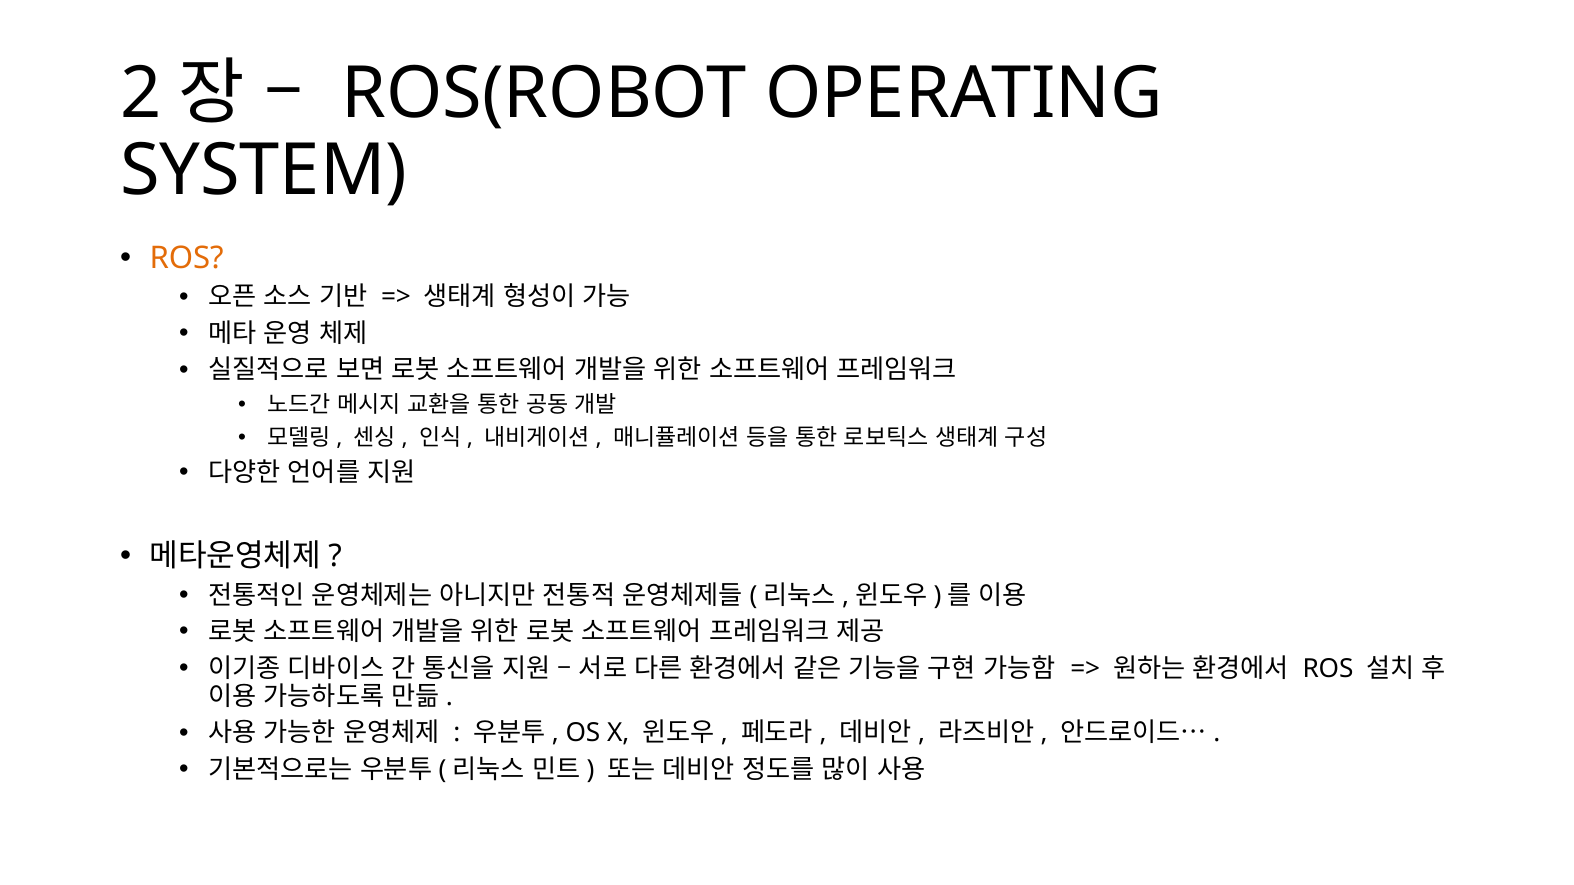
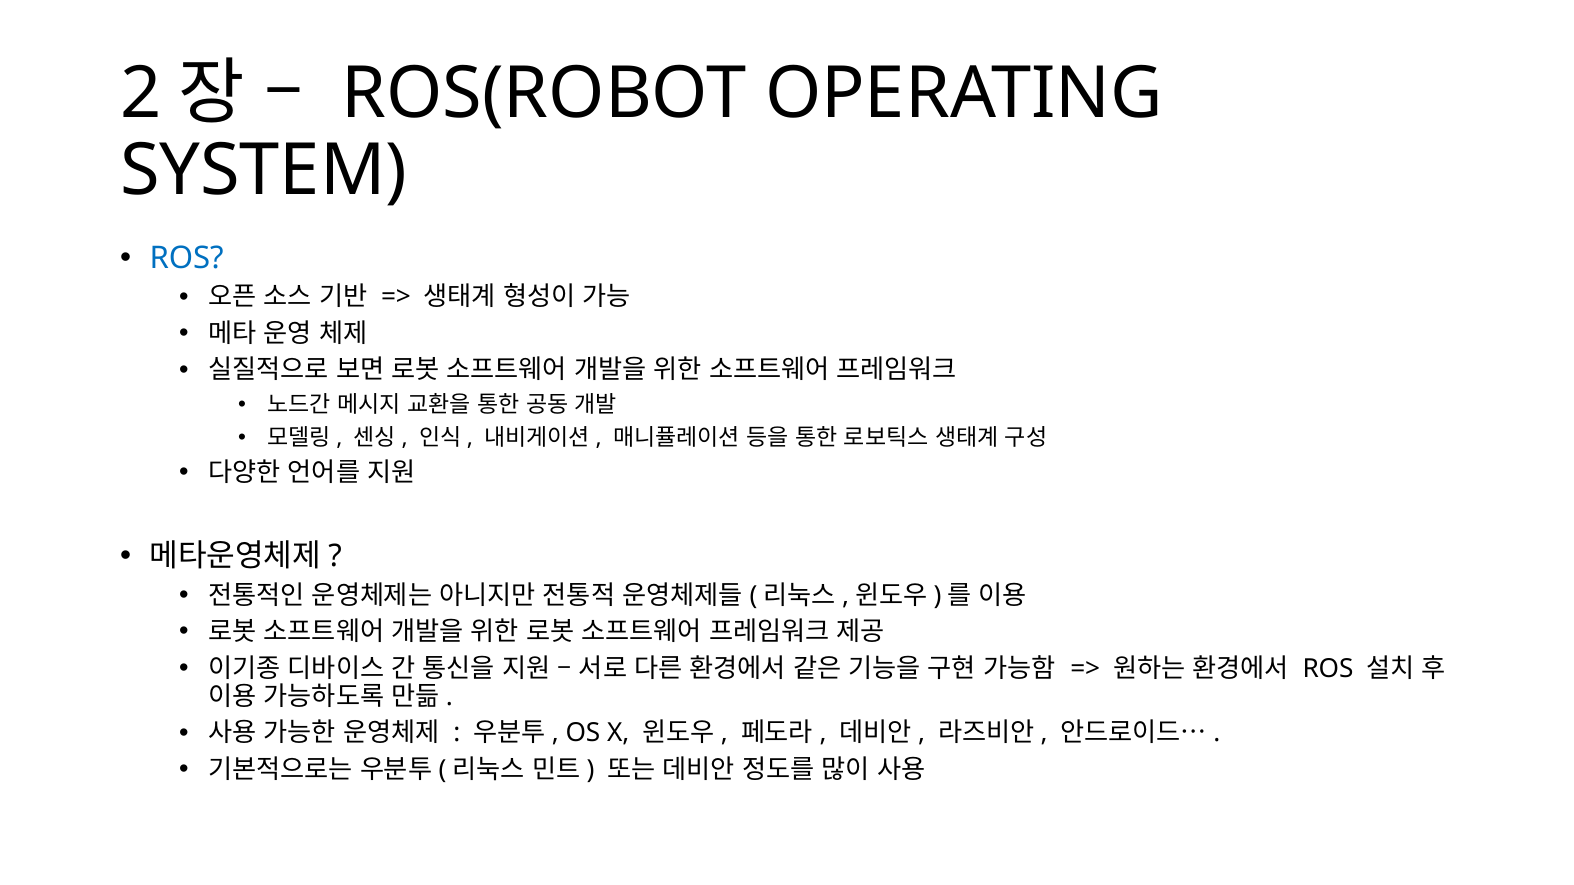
ROS colour: orange -> blue (187, 258)
